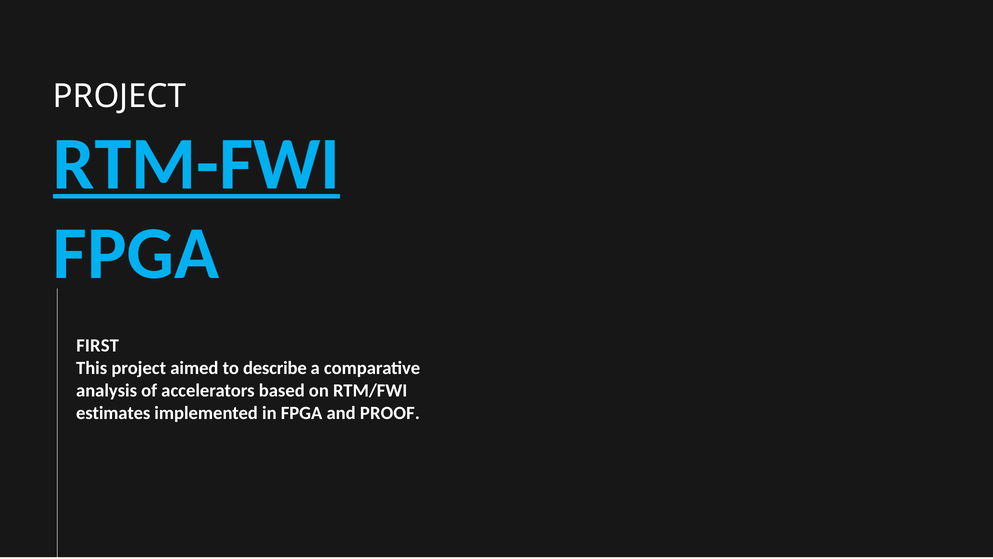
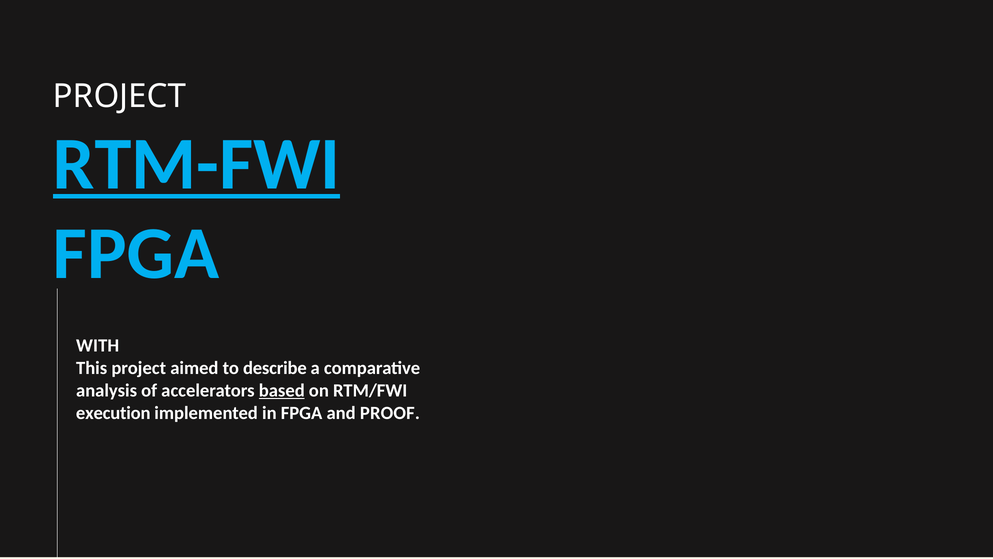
FIRST: FIRST -> WITH (98, 346)
based underline: none -> present (282, 390)
estimates: estimates -> execution (113, 413)
